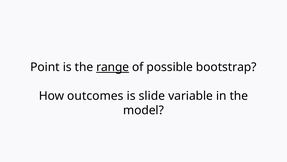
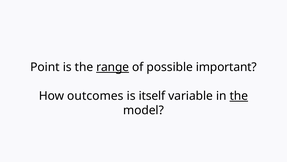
bootstrap: bootstrap -> important (226, 67)
slide: slide -> itself (152, 96)
the underline: none -> present (239, 96)
